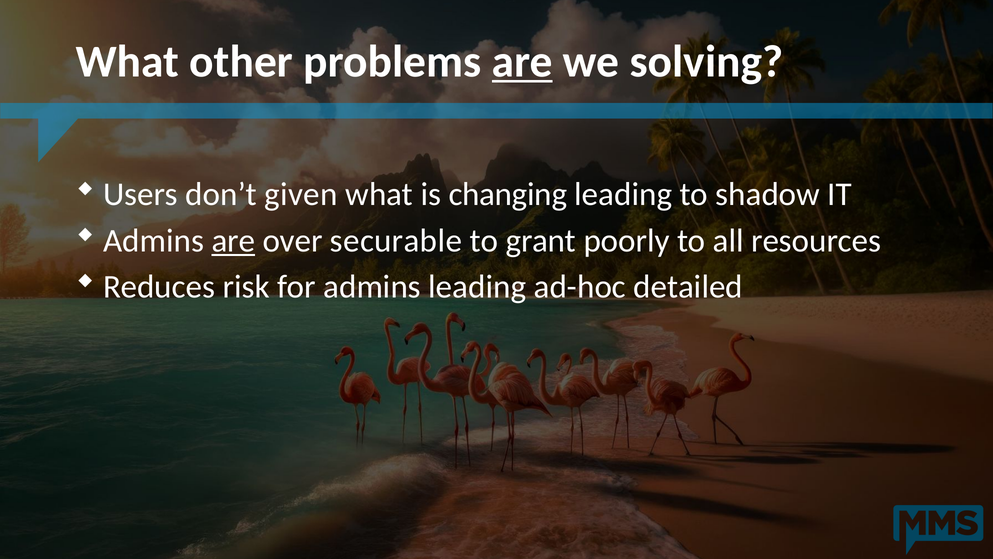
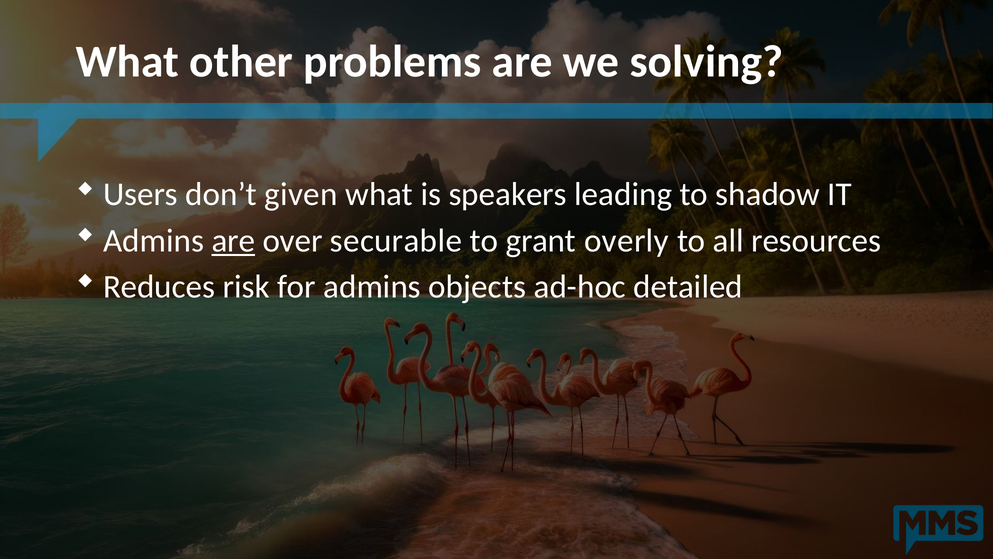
are underline: present -> none (522, 62)
changing: changing -> speakers (508, 194)
poorly: poorly -> overly (626, 240)
admins leading: leading -> objects (477, 287)
